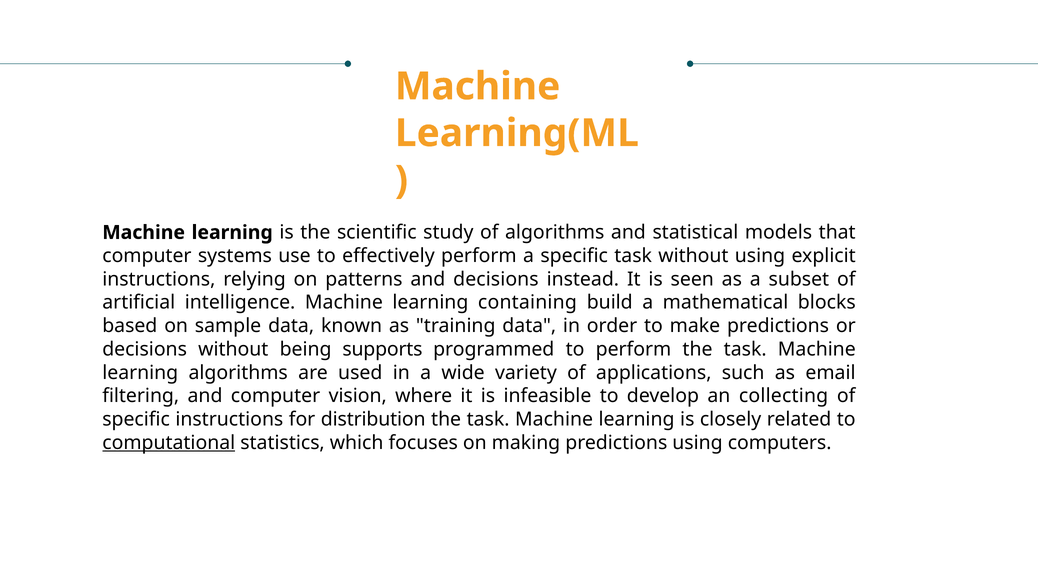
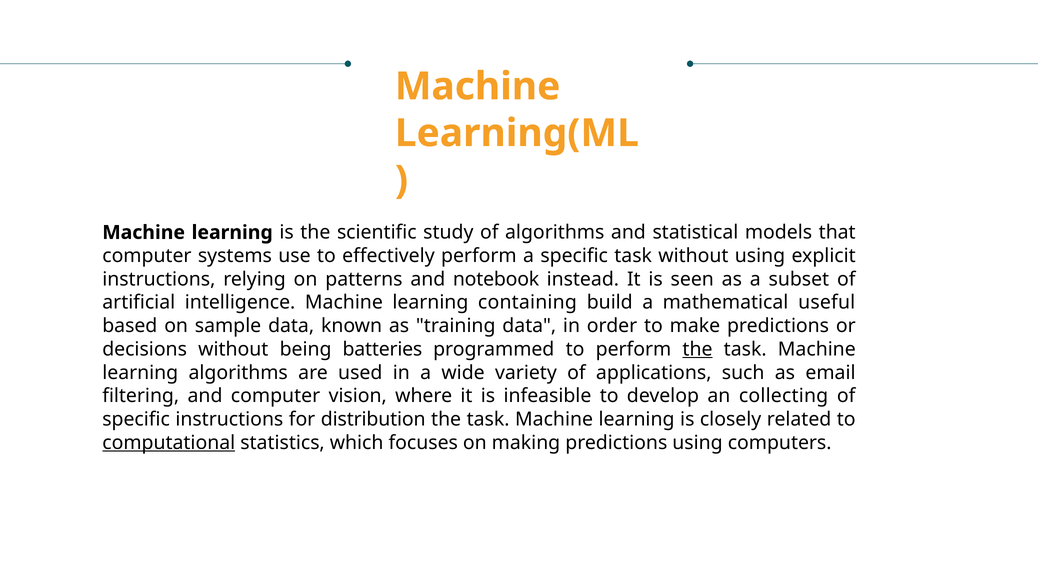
and decisions: decisions -> notebook (496, 279)
blocks: blocks -> useful (827, 302)
supports: supports -> batteries (382, 349)
the underline: none -> present (697, 349)
